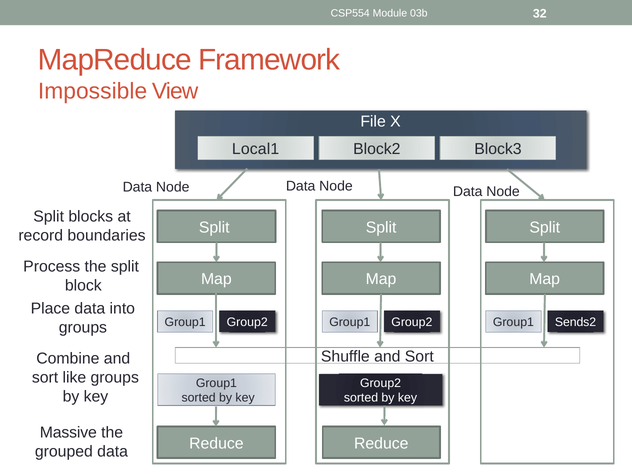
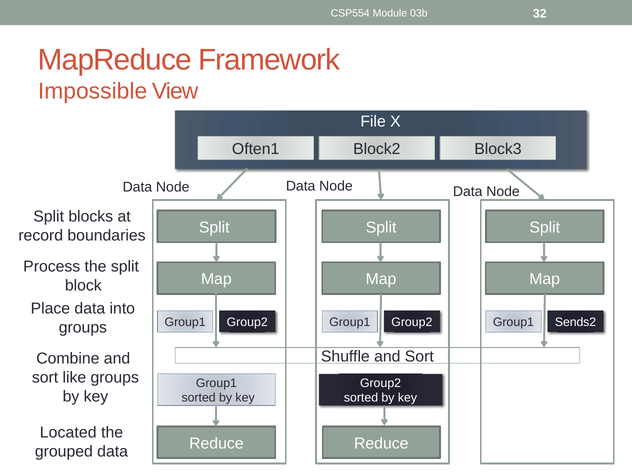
Local1: Local1 -> Often1 (256, 149)
Massive: Massive -> Located (68, 432)
